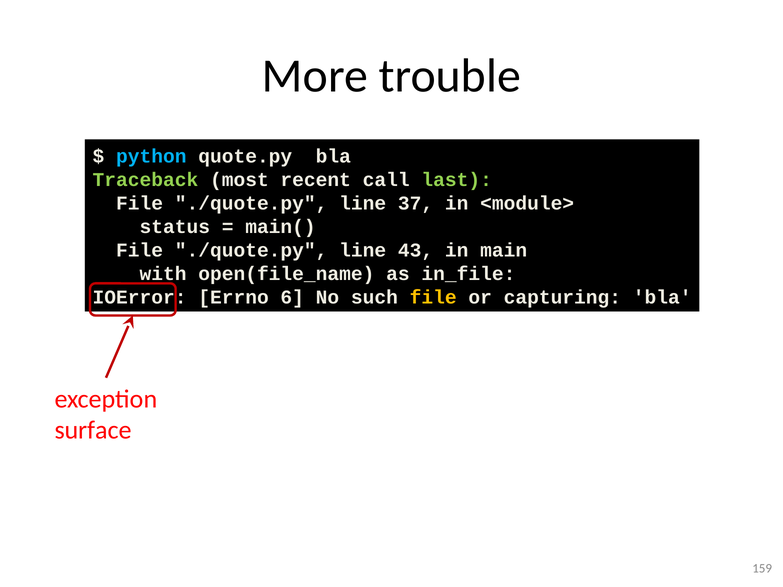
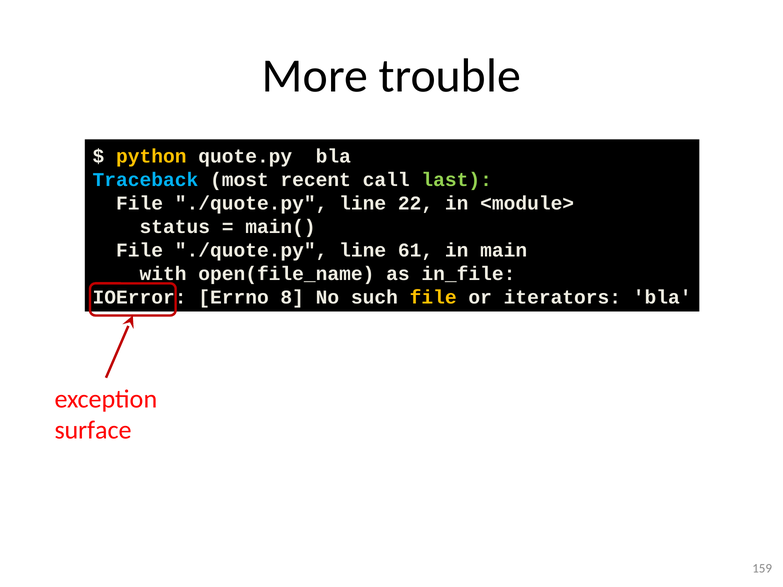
python colour: light blue -> yellow (151, 156)
Traceback colour: light green -> light blue (145, 180)
37: 37 -> 22 (416, 203)
43: 43 -> 61 (416, 250)
6: 6 -> 8 (292, 297)
capturing: capturing -> iterators (562, 297)
